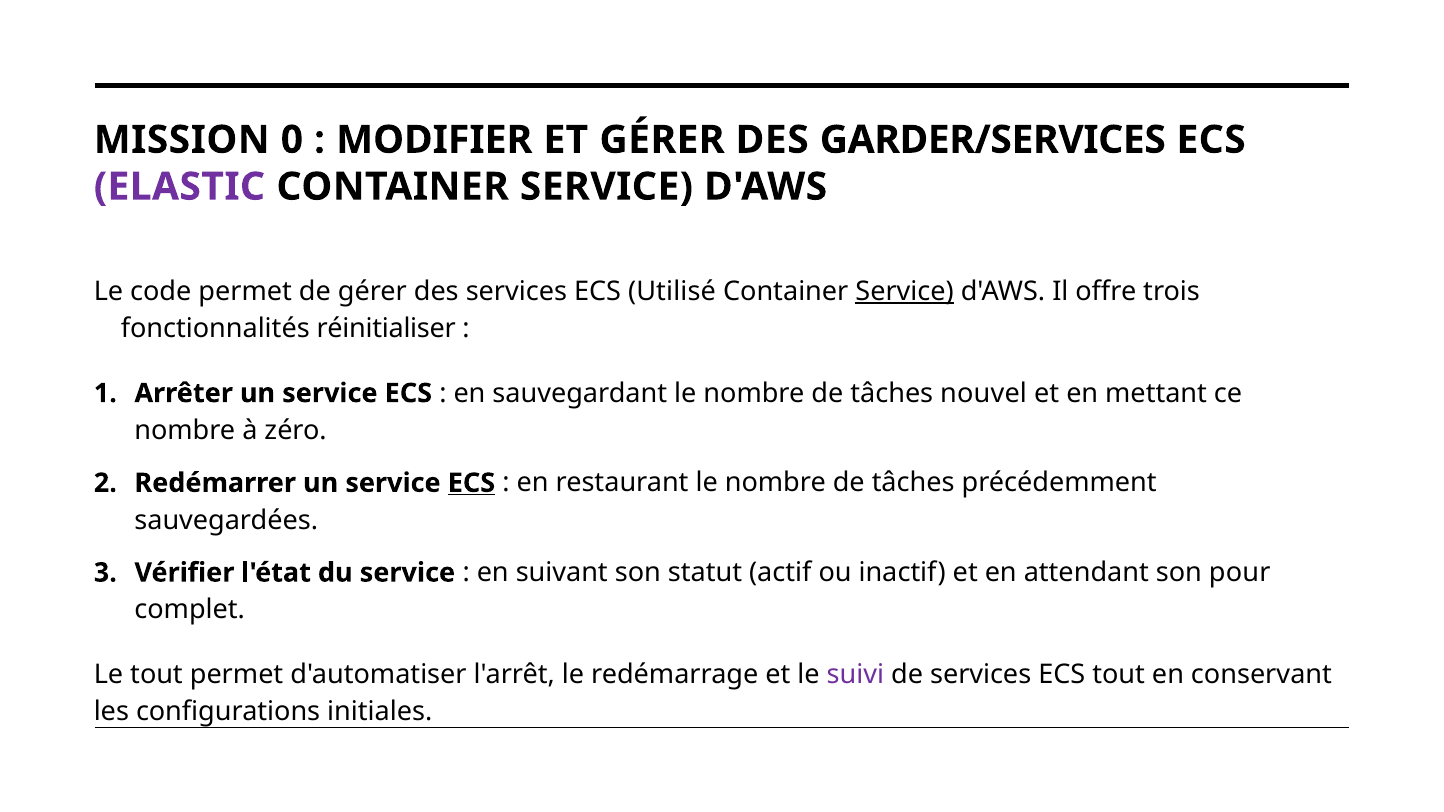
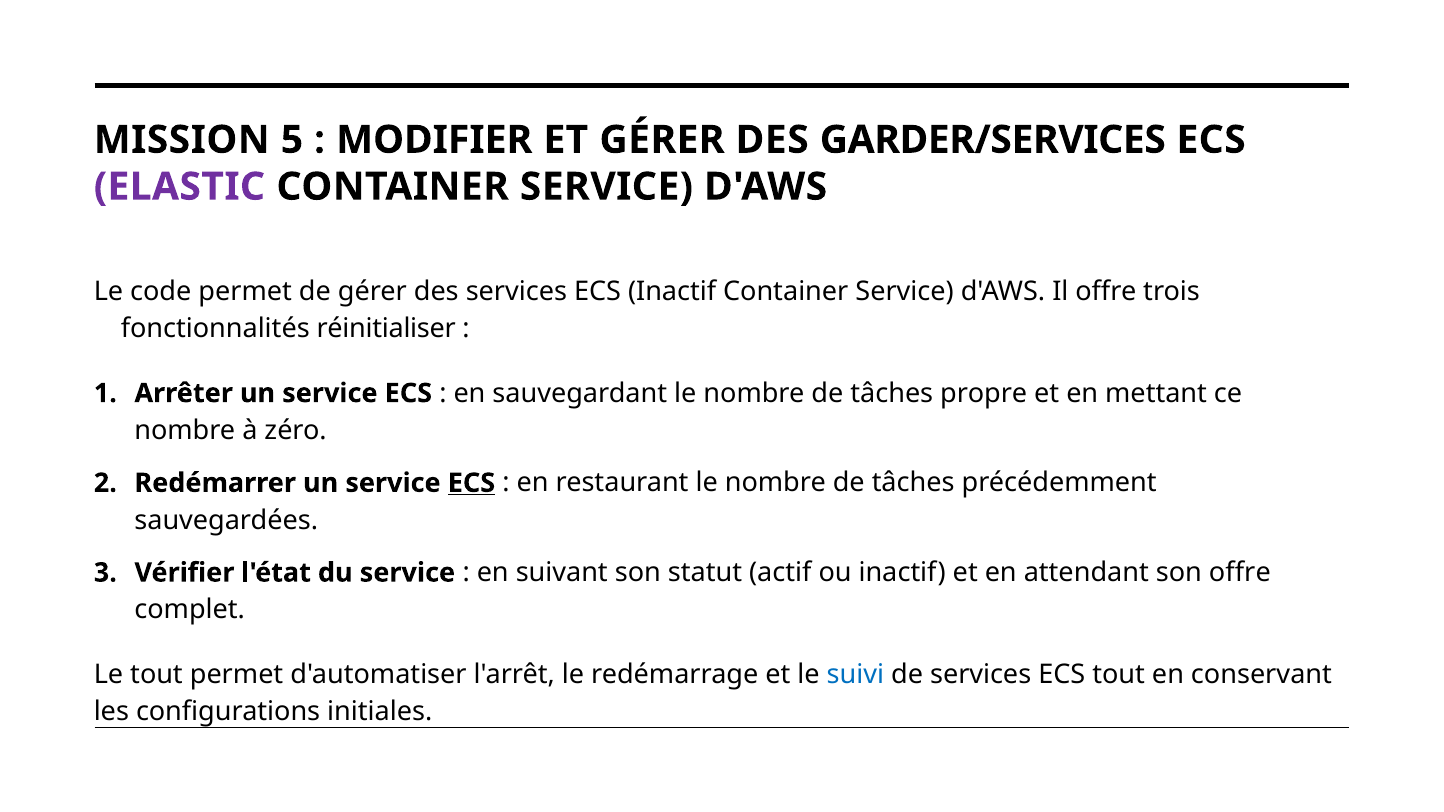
0: 0 -> 5 (292, 140)
ECS Utilisé: Utilisé -> Inactif (672, 292)
Service underline: present -> none (905, 292)
nouvel: nouvel -> propre (984, 393)
son pour: pour -> offre (1240, 573)
suivi colour: purple -> blue (855, 675)
